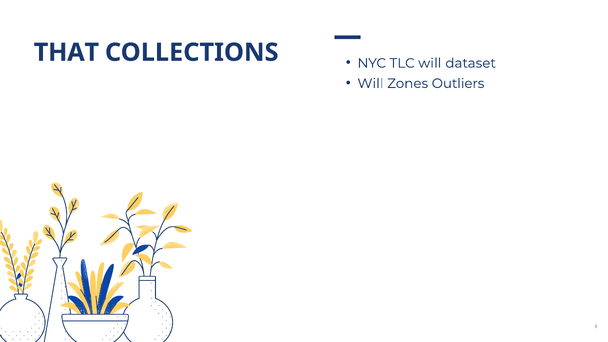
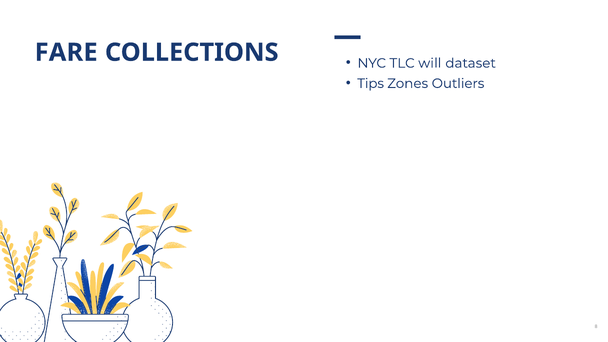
THAT: THAT -> FARE (66, 52)
Will: Will -> Tips (371, 83)
